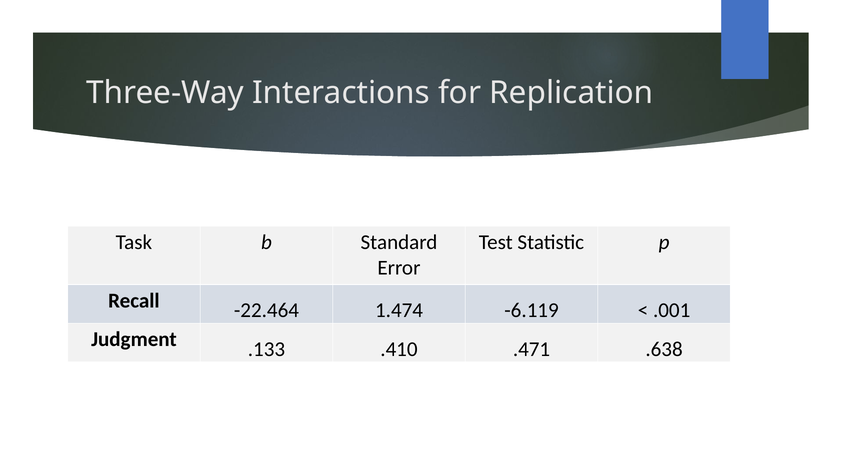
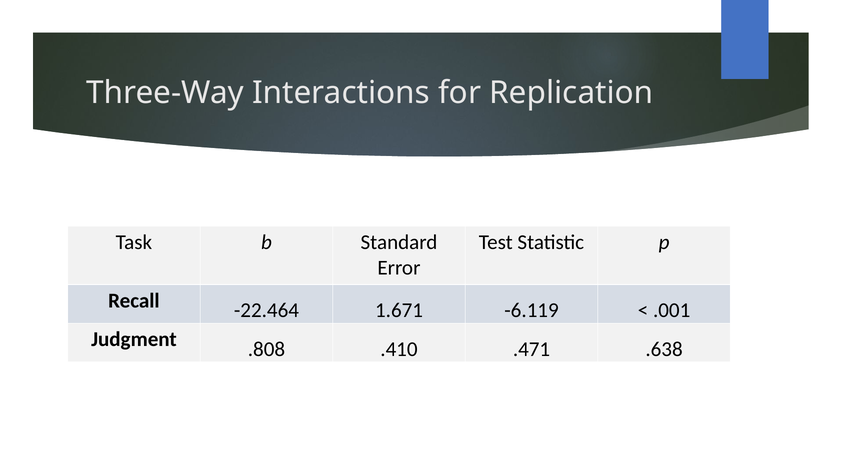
1.474: 1.474 -> 1.671 (399, 310)
.133: .133 -> .808 (266, 349)
